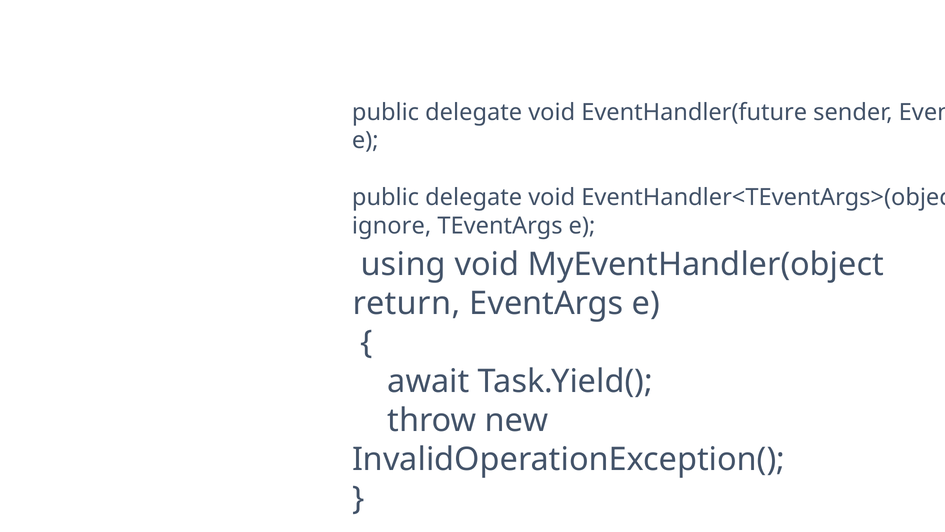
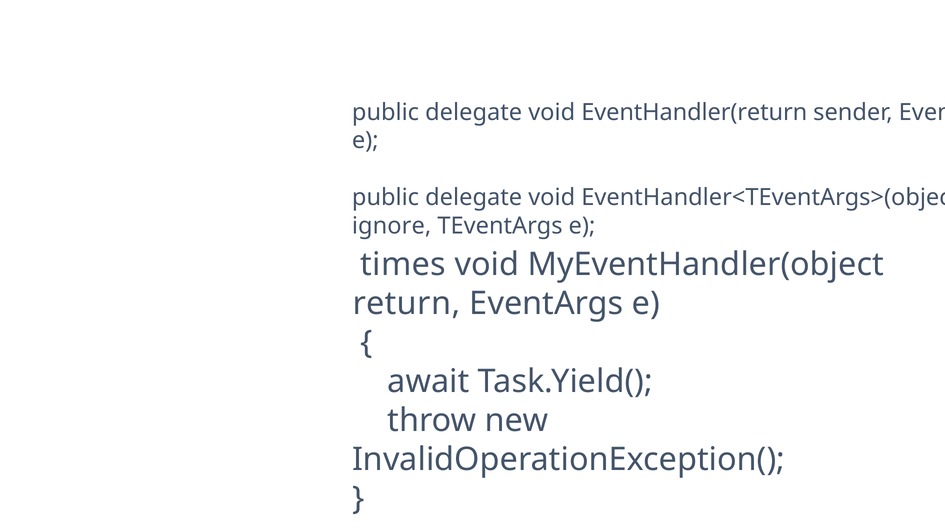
EventHandler(future: EventHandler(future -> EventHandler(return (694, 112)
using: using -> times (403, 264)
